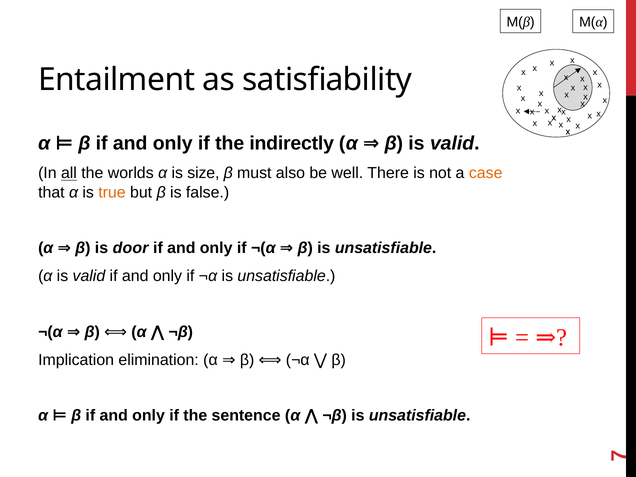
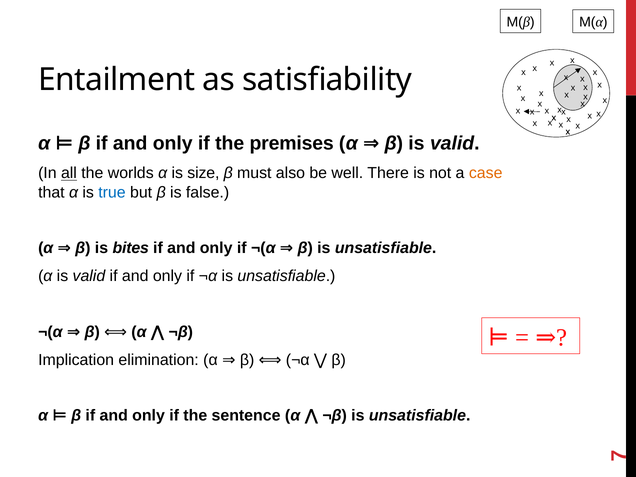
indirectly: indirectly -> premises (292, 143)
true colour: orange -> blue (112, 192)
door: door -> bites (131, 248)
